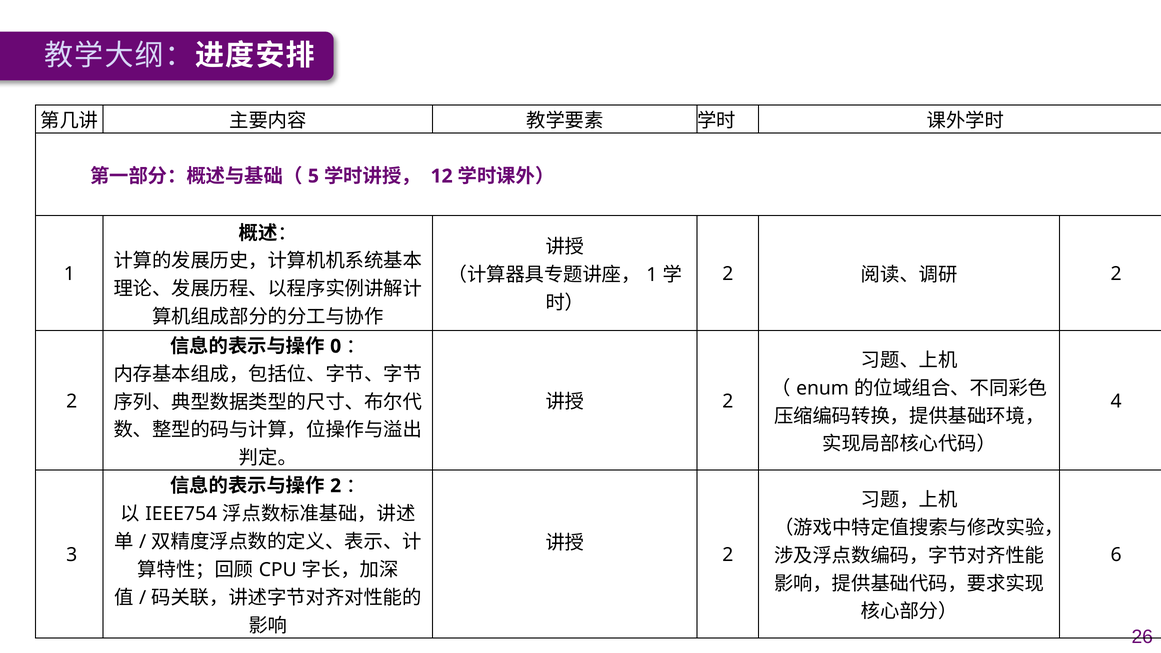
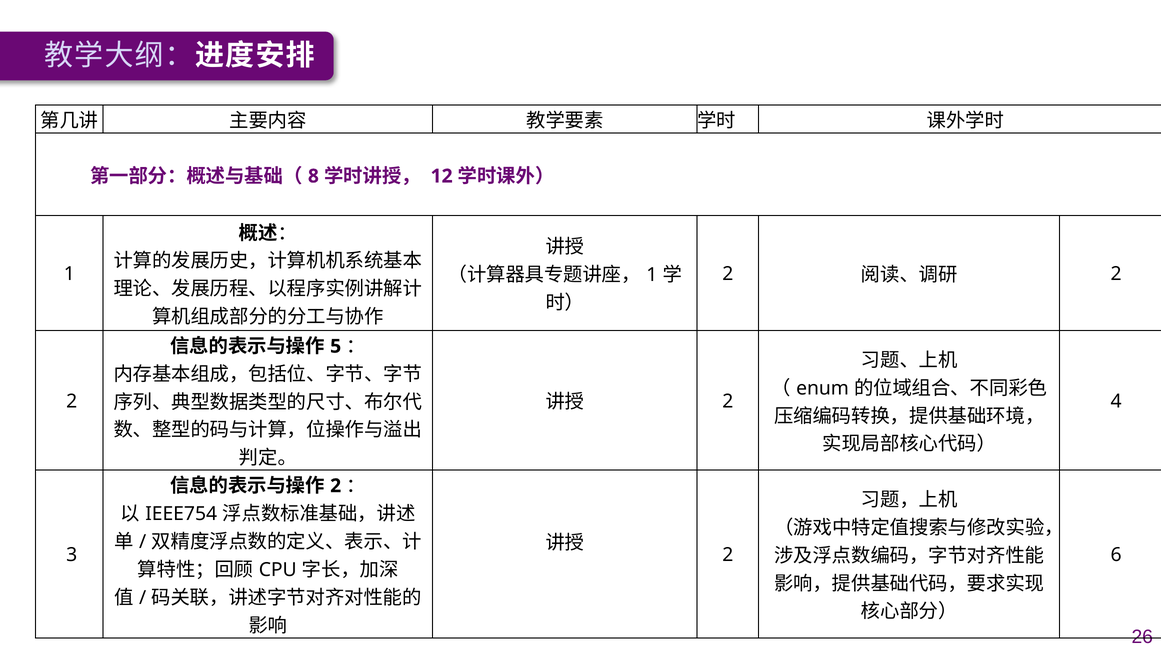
5: 5 -> 8 (313, 176)
0: 0 -> 5 (336, 346)
